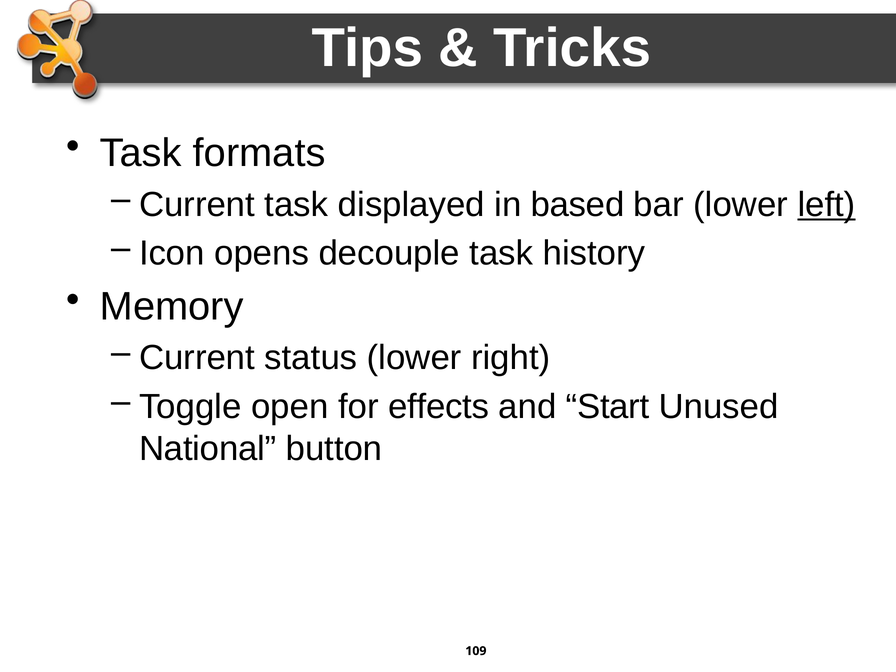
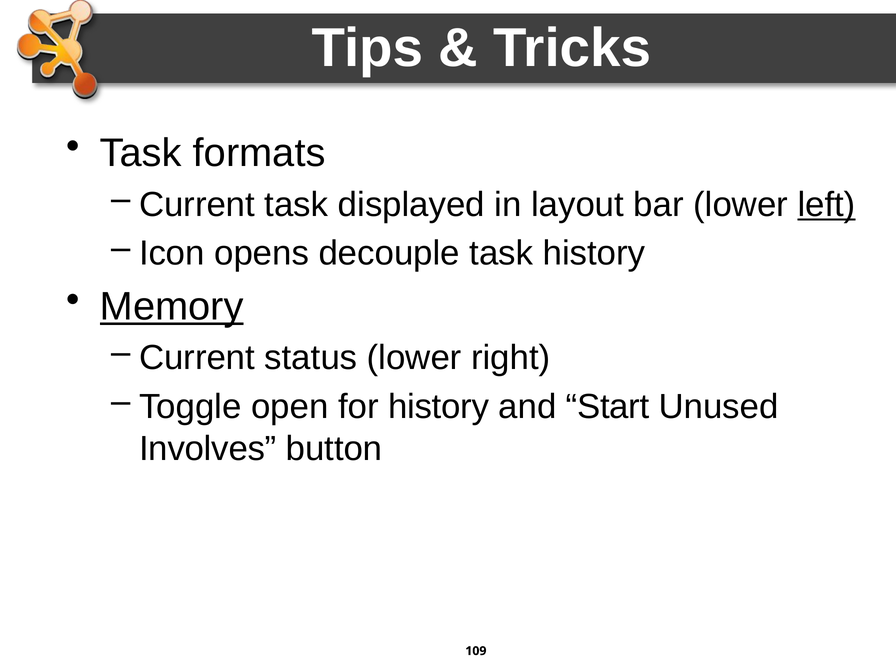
based: based -> layout (577, 205)
Memory underline: none -> present (172, 307)
for effects: effects -> history (439, 407)
National: National -> Involves (208, 449)
